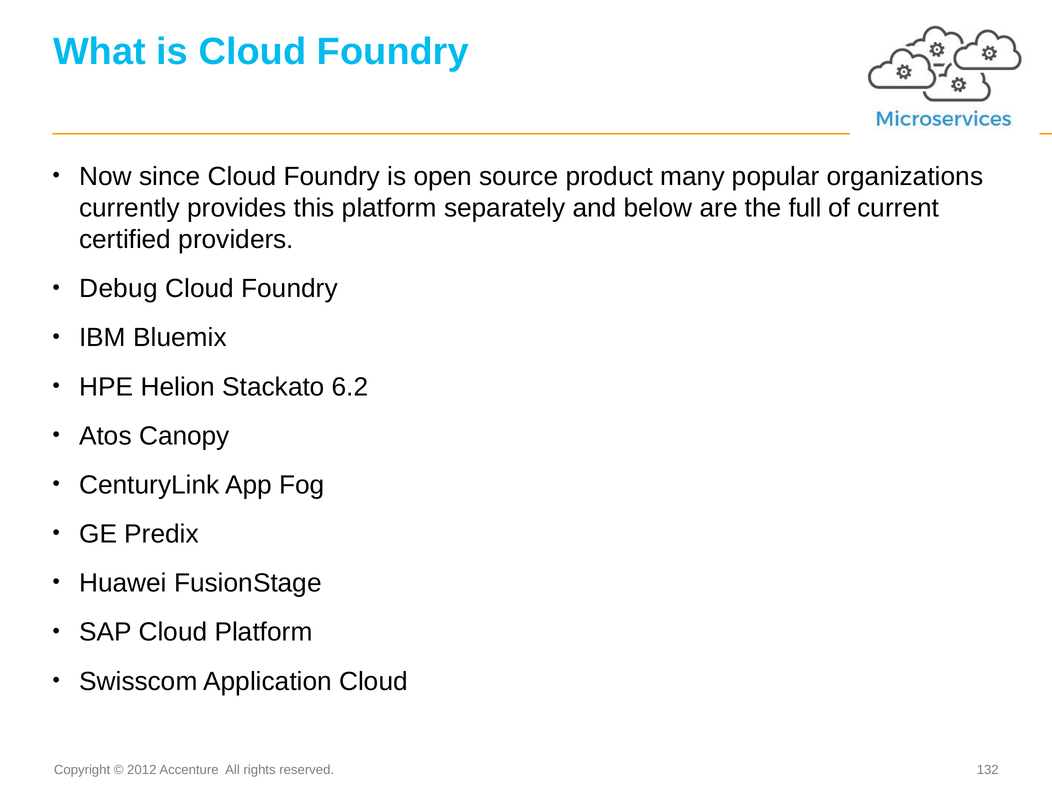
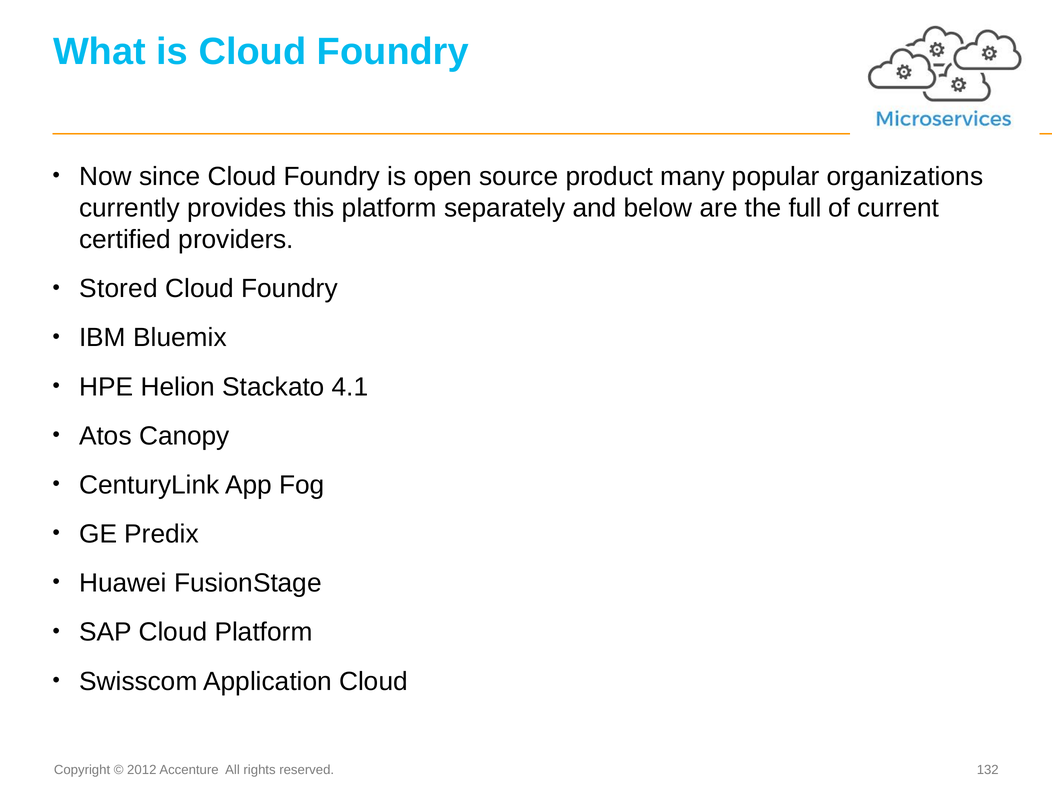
Debug: Debug -> Stored (119, 289)
6.2: 6.2 -> 4.1 (350, 387)
